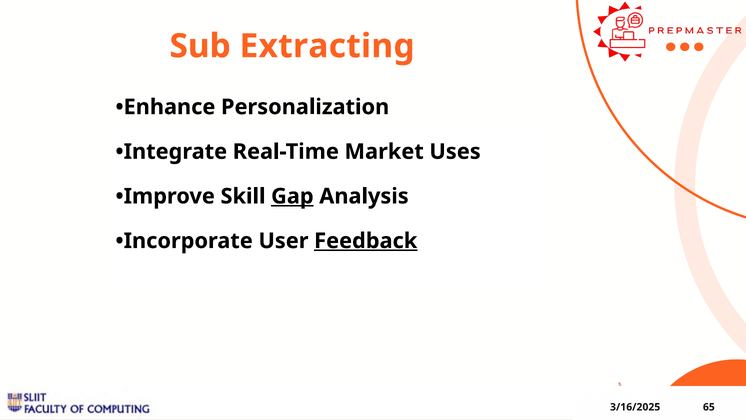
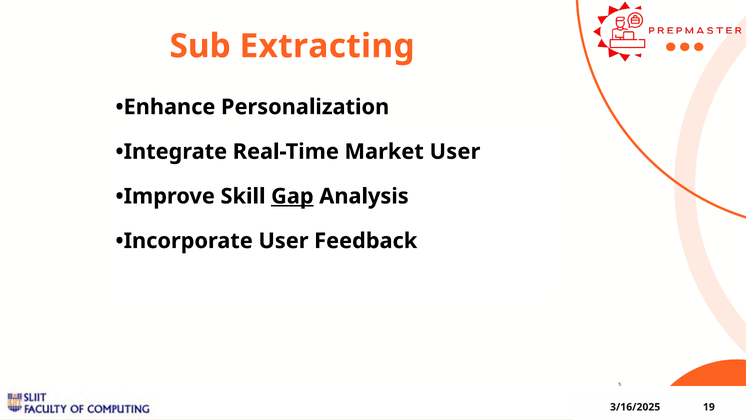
Market Uses: Uses -> User (455, 152)
Feedback underline: present -> none (366, 241)
65: 65 -> 19 (709, 407)
